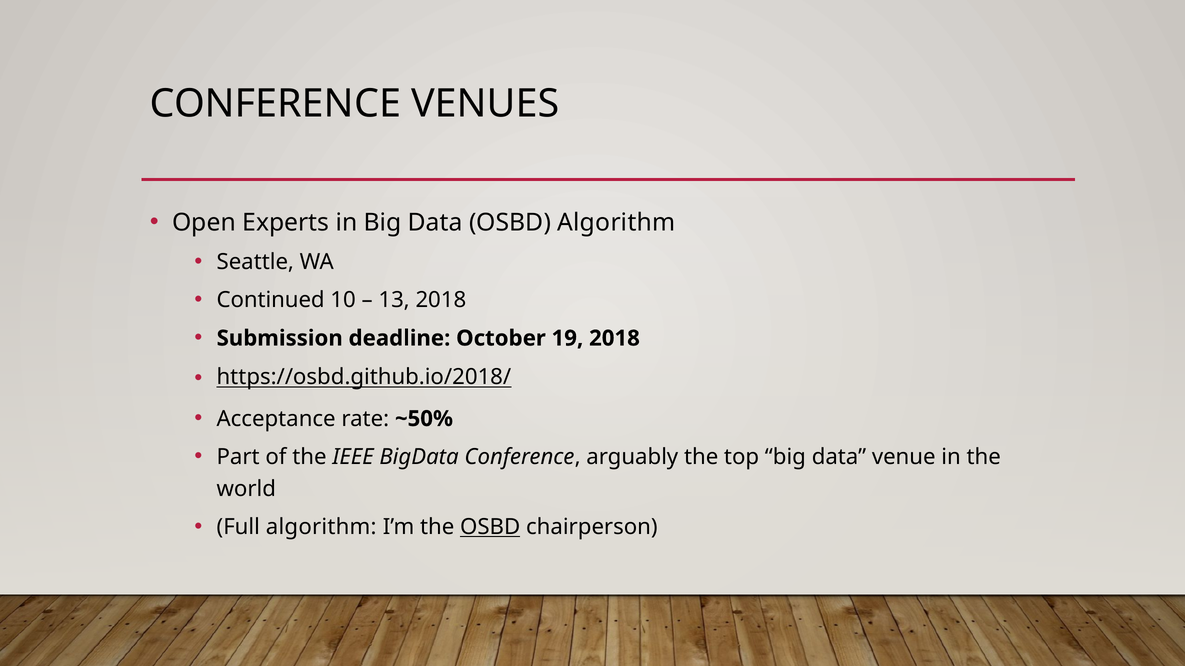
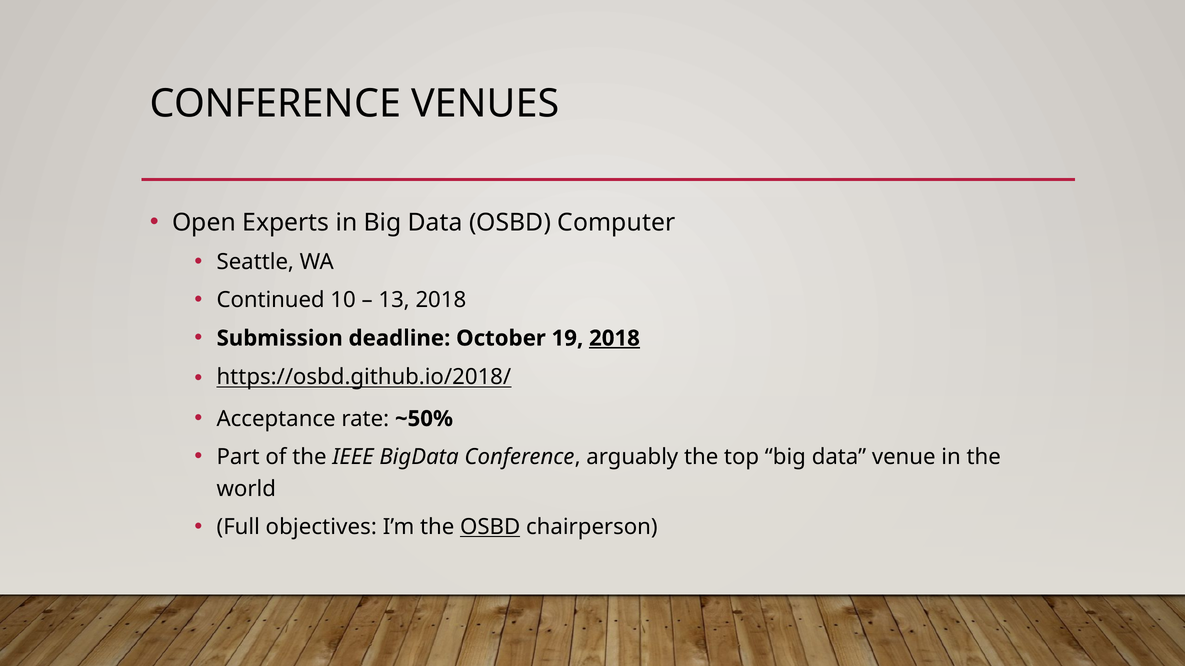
OSBD Algorithm: Algorithm -> Computer (616, 223)
2018 underline: none -> present (614, 339)
Full algorithm: algorithm -> objectives (321, 527)
